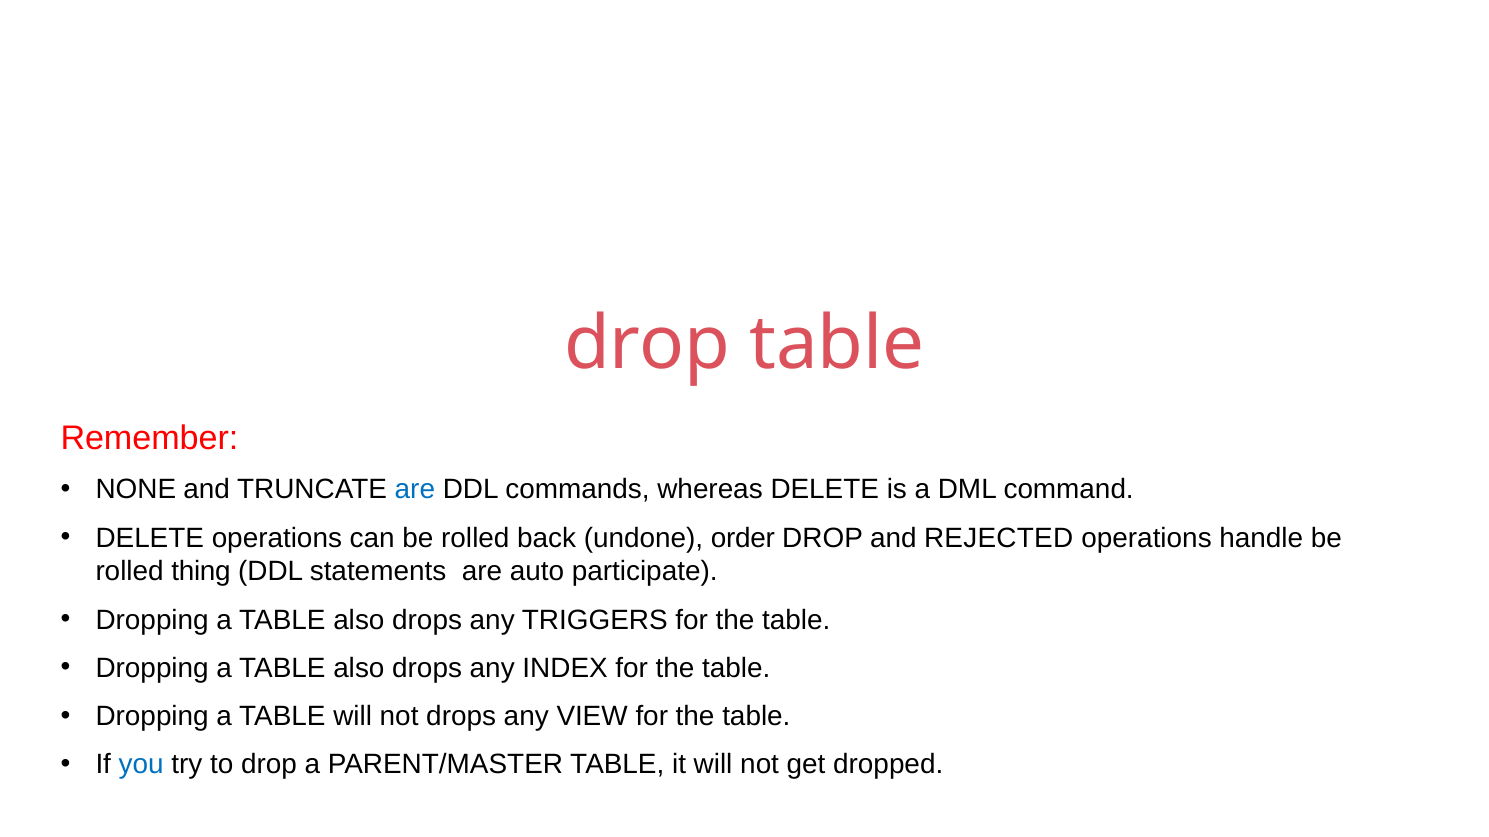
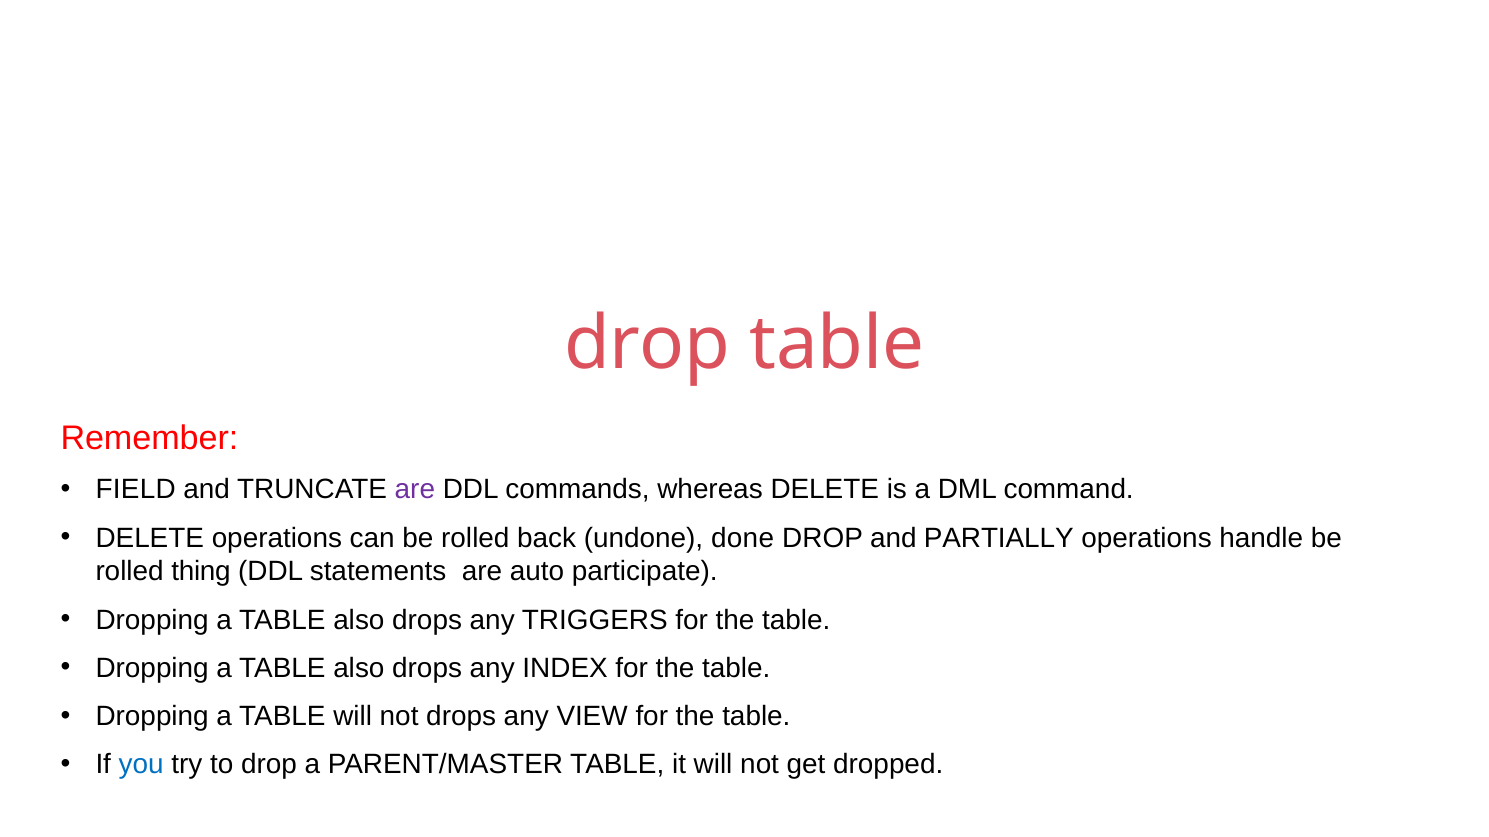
NONE: NONE -> FIELD (136, 490)
are colour: blue -> purple (415, 490)
order: order -> done (743, 538)
REJECTED: REJECTED -> PARTIALLY (999, 538)
